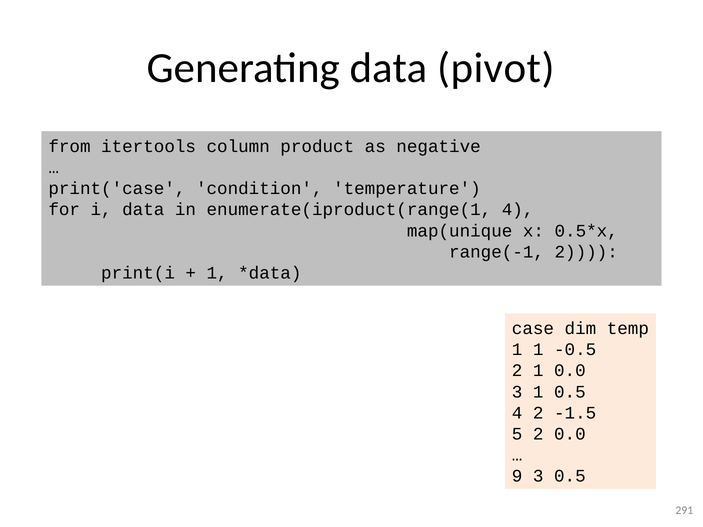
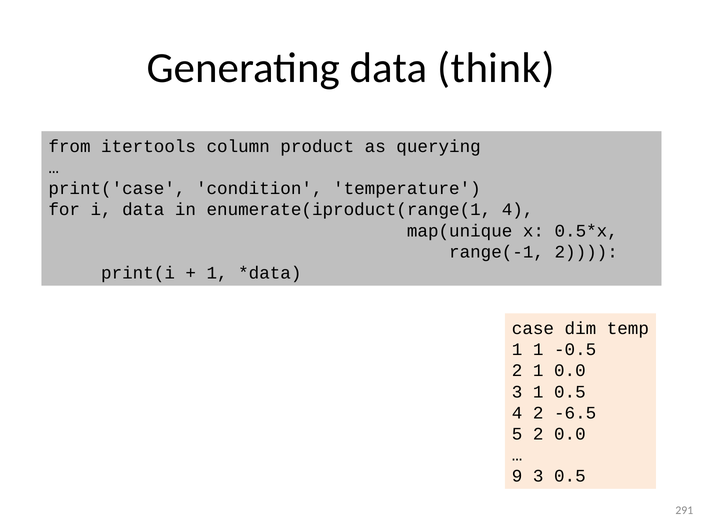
pivot: pivot -> think (496, 68)
negative: negative -> querying (439, 147)
-1.5: -1.5 -> -6.5 (575, 413)
